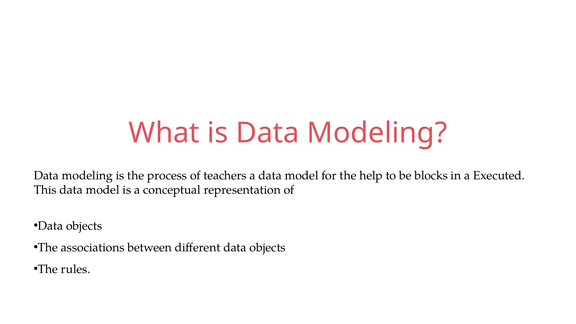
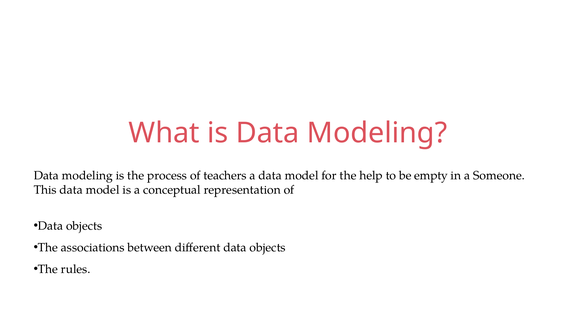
blocks: blocks -> empty (431, 176)
Executed: Executed -> Someone (499, 176)
